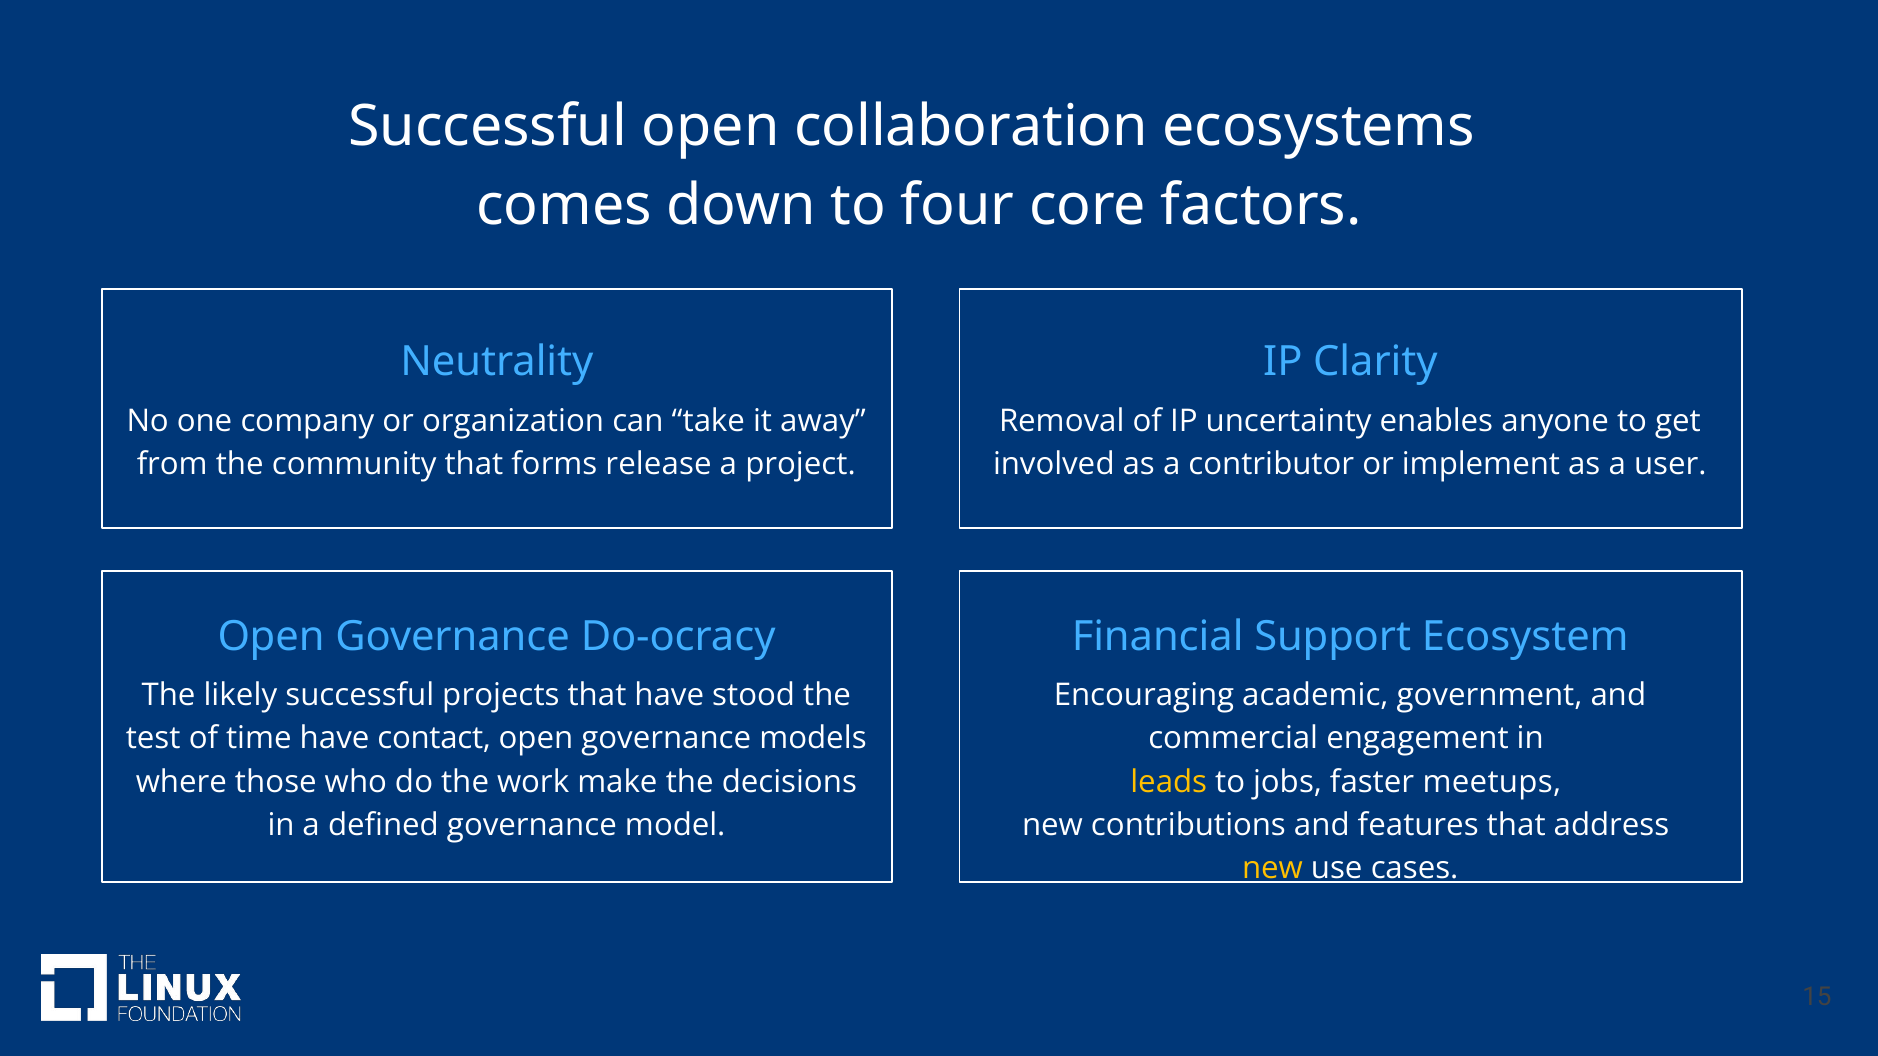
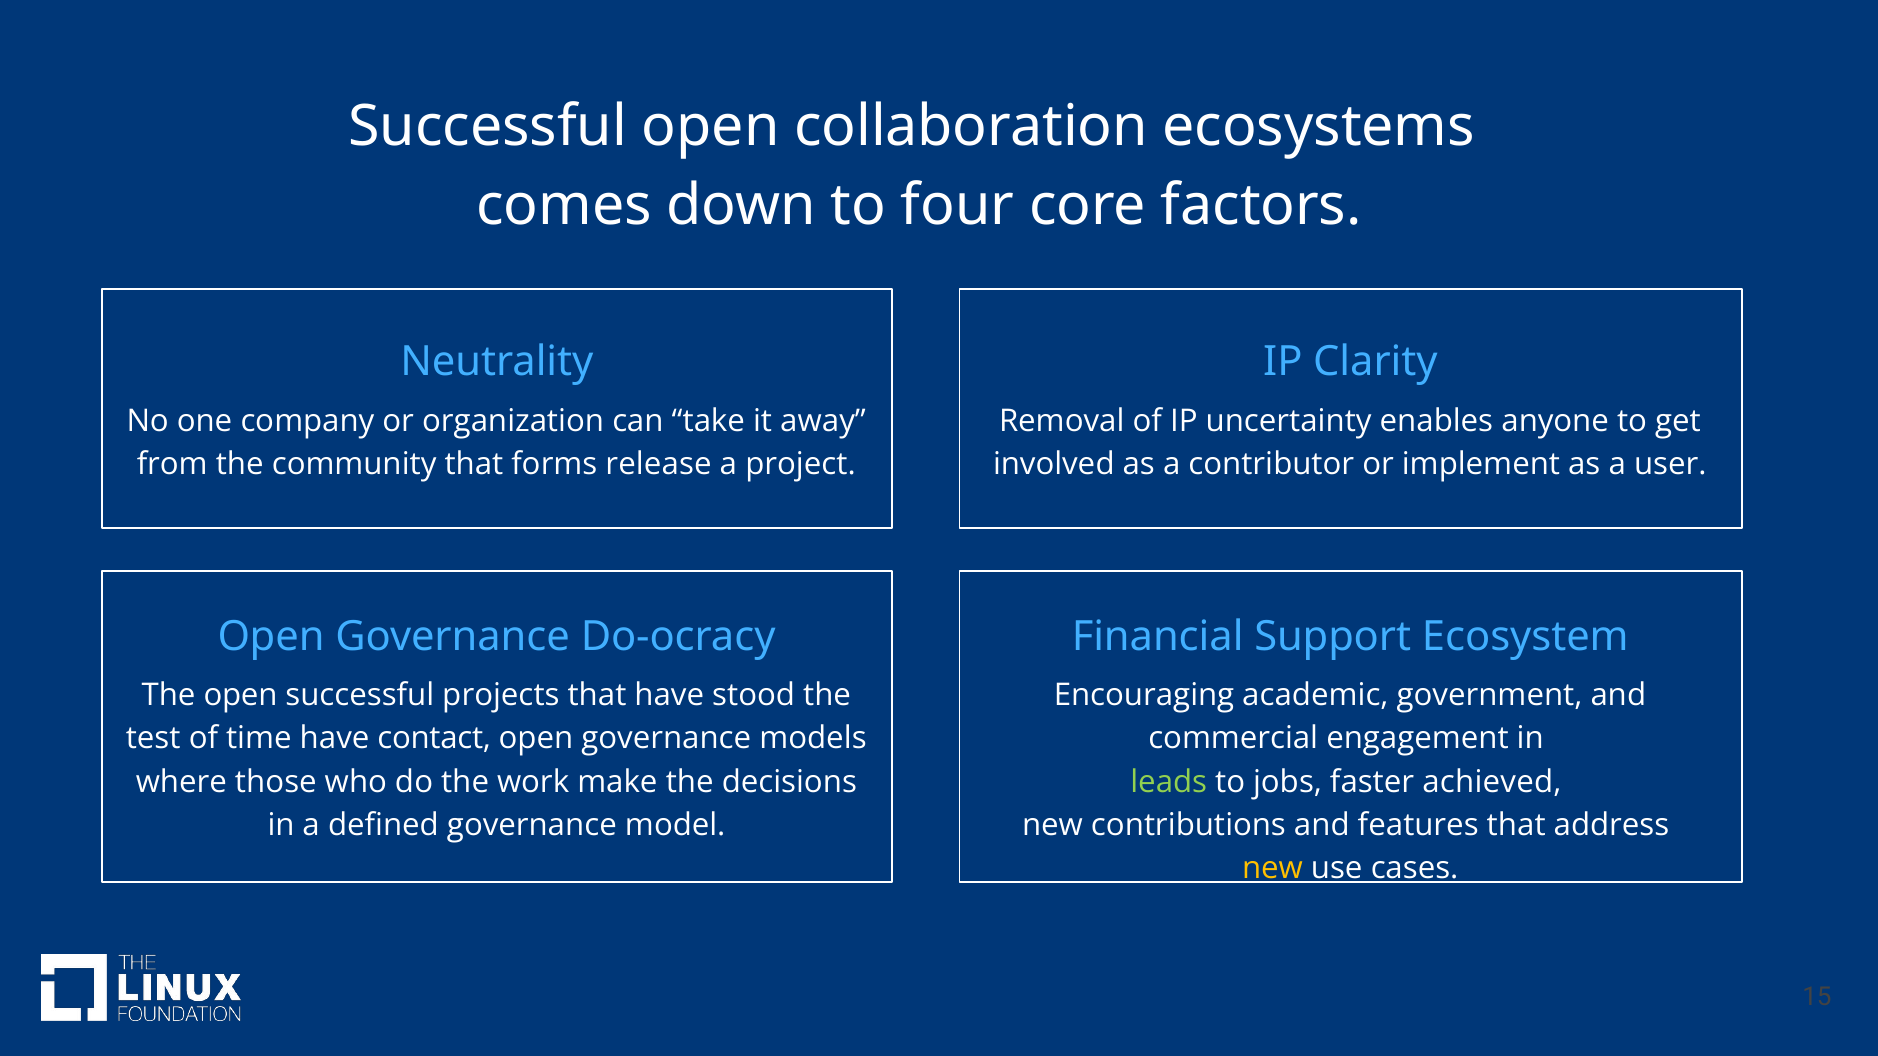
The likely: likely -> open (240, 696)
leads colour: yellow -> light green (1169, 782)
meetups: meetups -> achieved (1492, 782)
